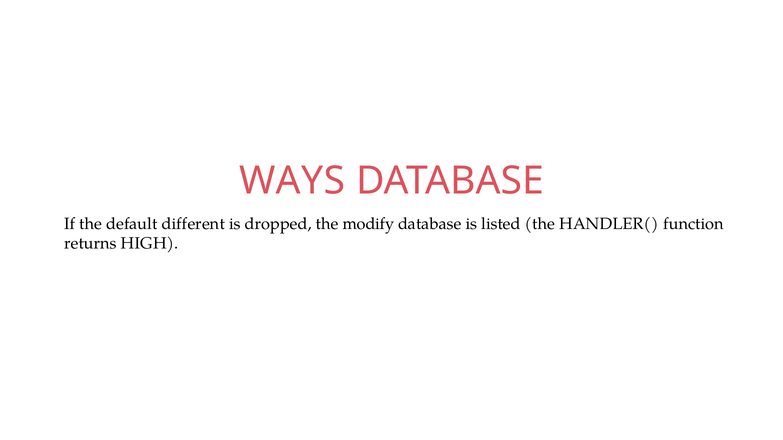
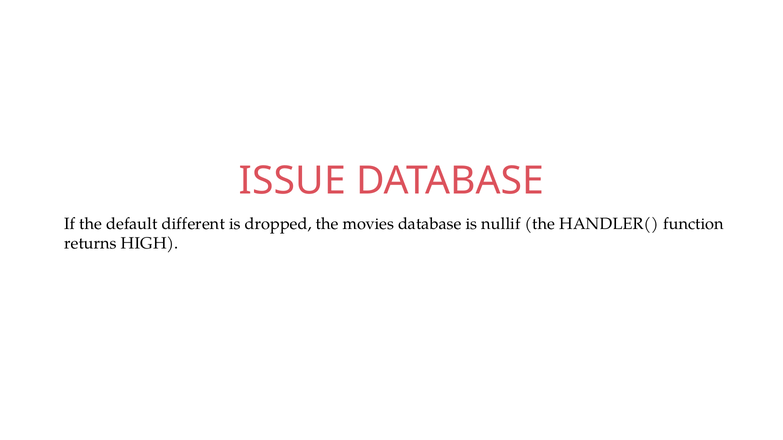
WAYS: WAYS -> ISSUE (292, 181)
modify: modify -> movies (368, 224)
listed: listed -> nullif (501, 224)
